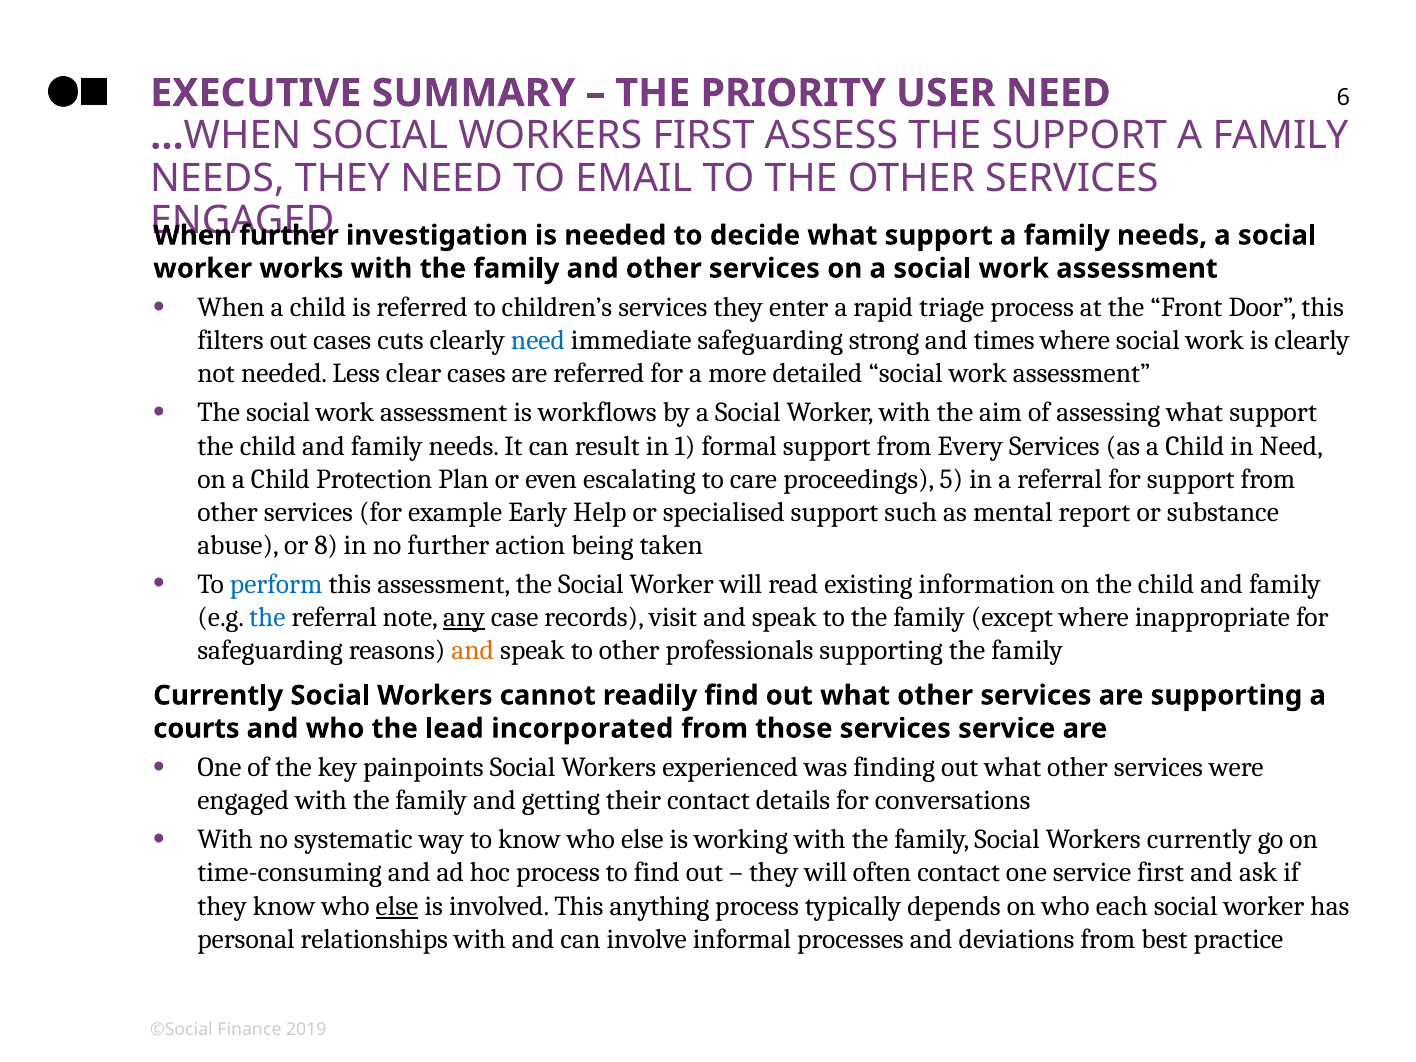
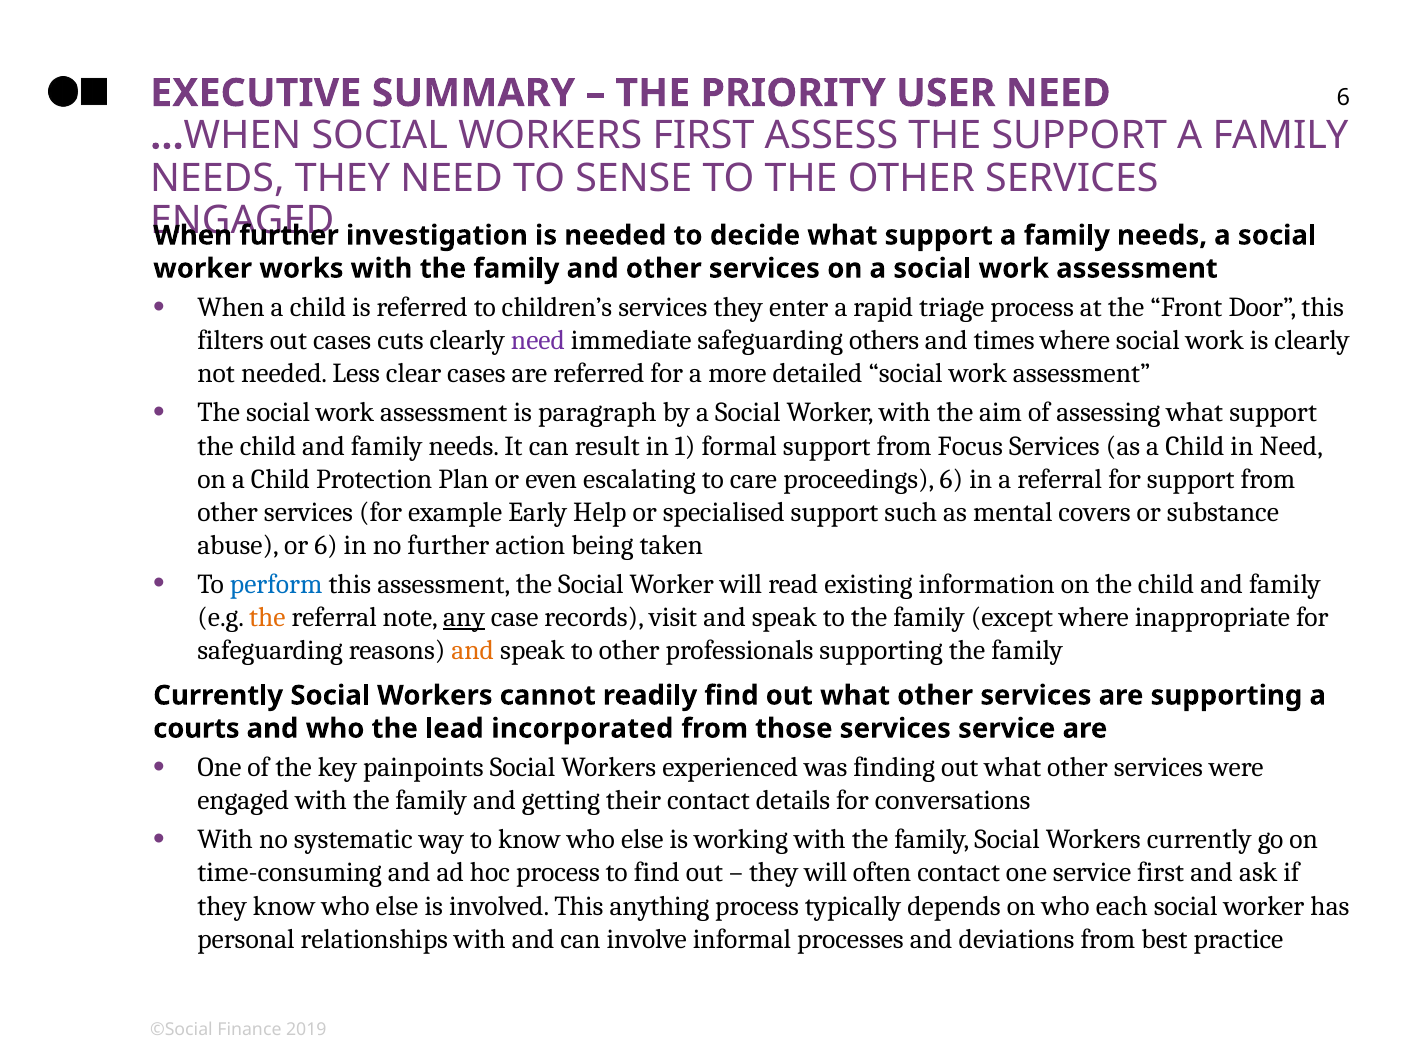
EMAIL: EMAIL -> SENSE (634, 178)
need colour: blue -> purple (538, 341)
strong: strong -> others (884, 341)
workflows: workflows -> paragraph (597, 413)
Every: Every -> Focus (970, 446)
proceedings 5: 5 -> 6 (951, 479)
report: report -> covers (1094, 512)
or 8: 8 -> 6 (326, 545)
the colour: blue -> orange (267, 617)
else underline: present -> none (397, 906)
